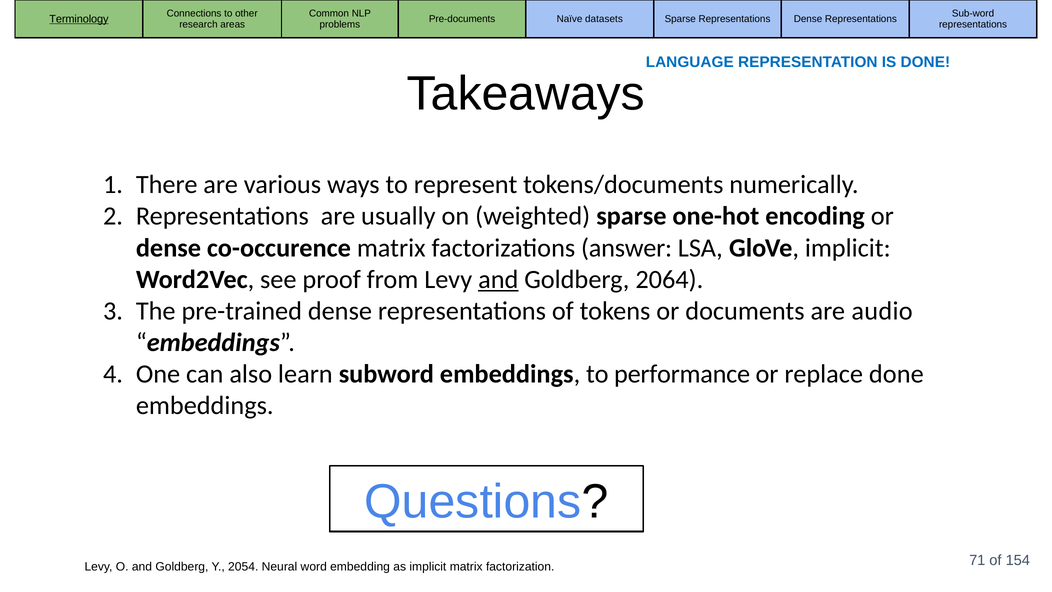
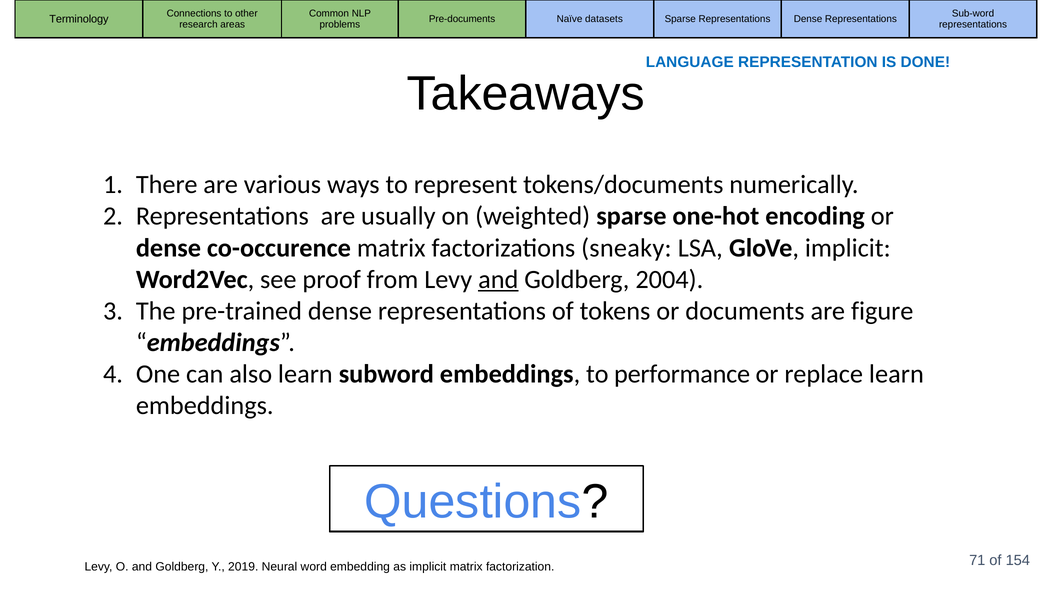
Terminology underline: present -> none (79, 19)
answer: answer -> sneaky (626, 248)
2064: 2064 -> 2004 (669, 279)
audio: audio -> figure (882, 311)
replace done: done -> learn (896, 374)
2054: 2054 -> 2019 (243, 567)
